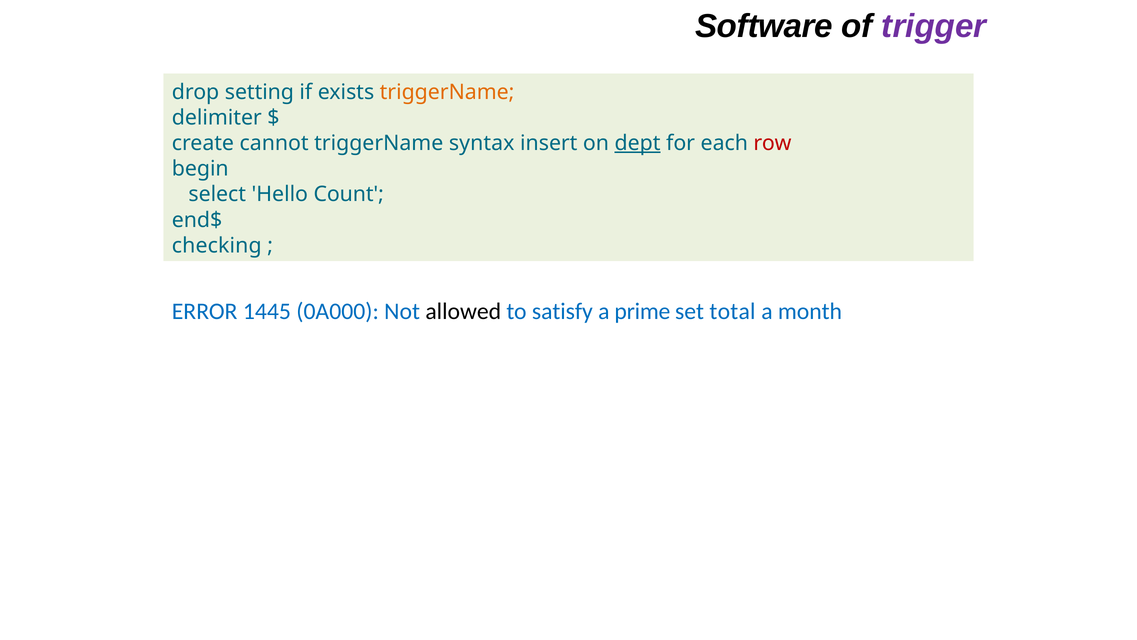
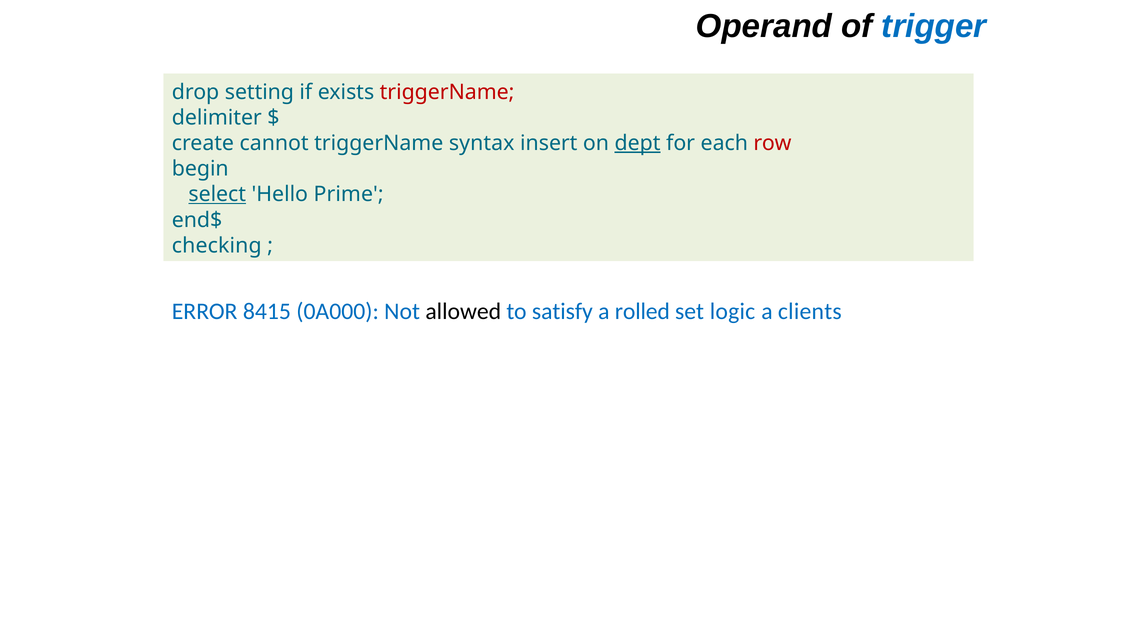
Software: Software -> Operand (764, 26)
trigger colour: purple -> blue (934, 26)
triggerName colour: orange -> red (447, 92)
select underline: none -> present (217, 194)
Count: Count -> Prime (349, 194)
1445: 1445 -> 8415 (267, 311)
prime: prime -> rolled (642, 311)
total: total -> logic (733, 311)
month: month -> clients (810, 311)
